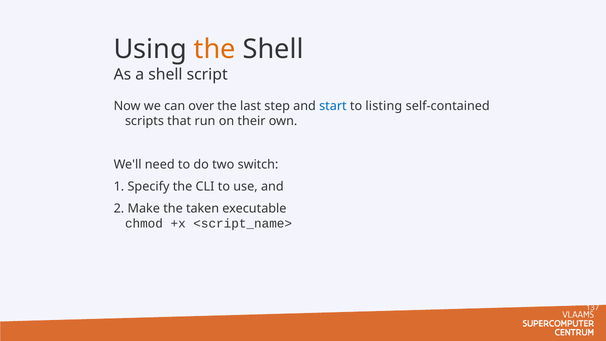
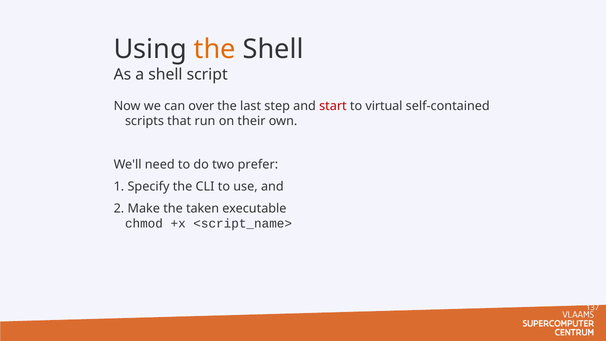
start colour: blue -> red (333, 106)
listing: listing -> virtual (384, 106)
switch: switch -> prefer (258, 165)
